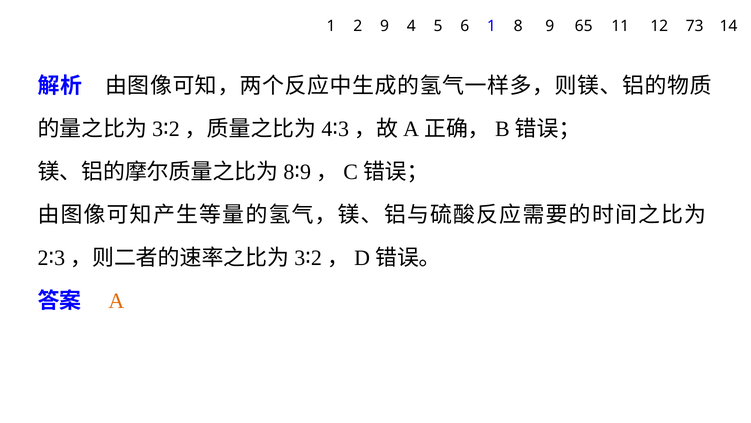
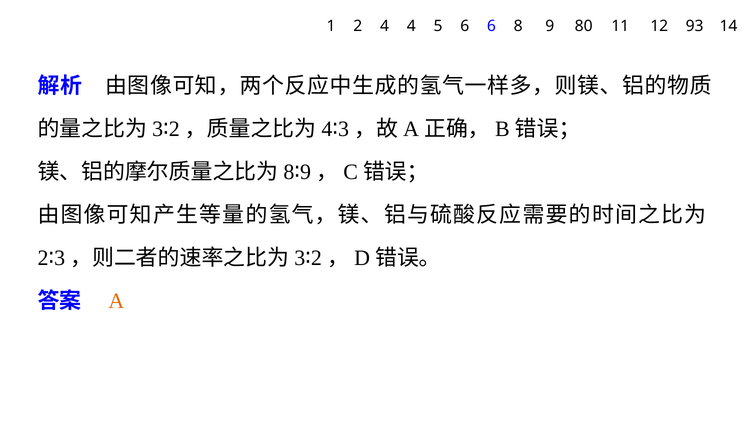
2 9: 9 -> 4 (385, 26)
6 1: 1 -> 6 (491, 26)
65: 65 -> 80 (584, 26)
73: 73 -> 93 (695, 26)
